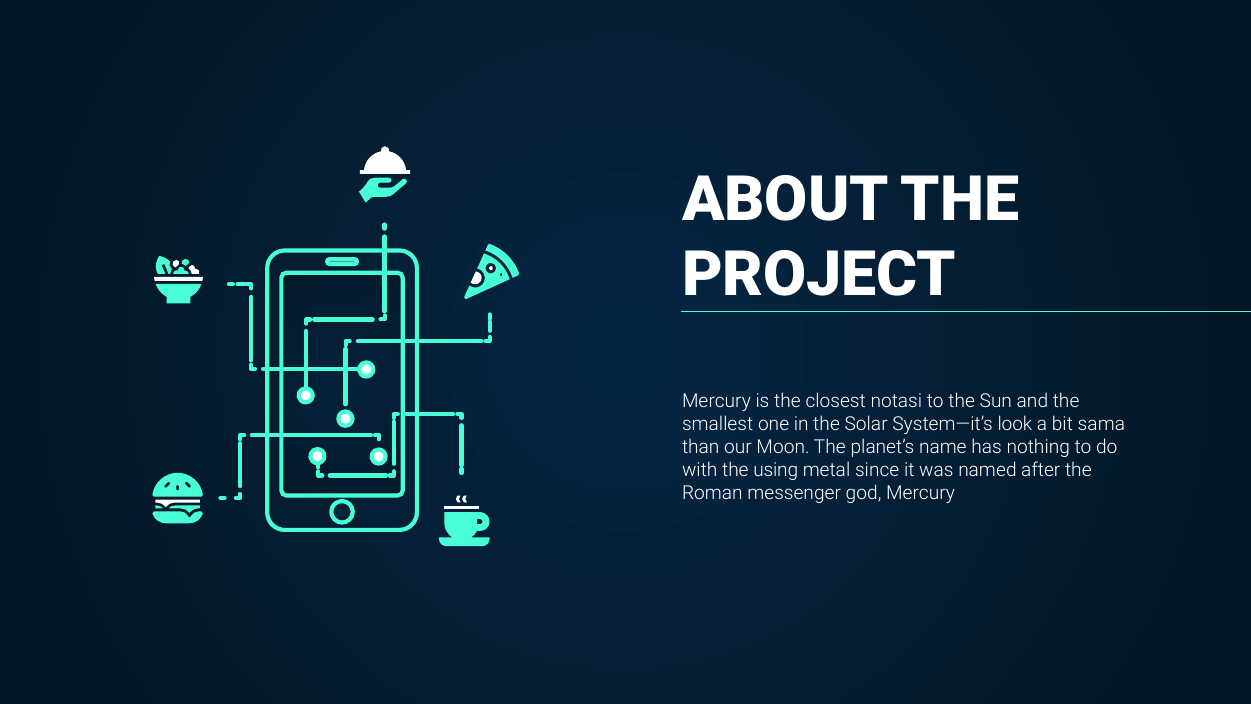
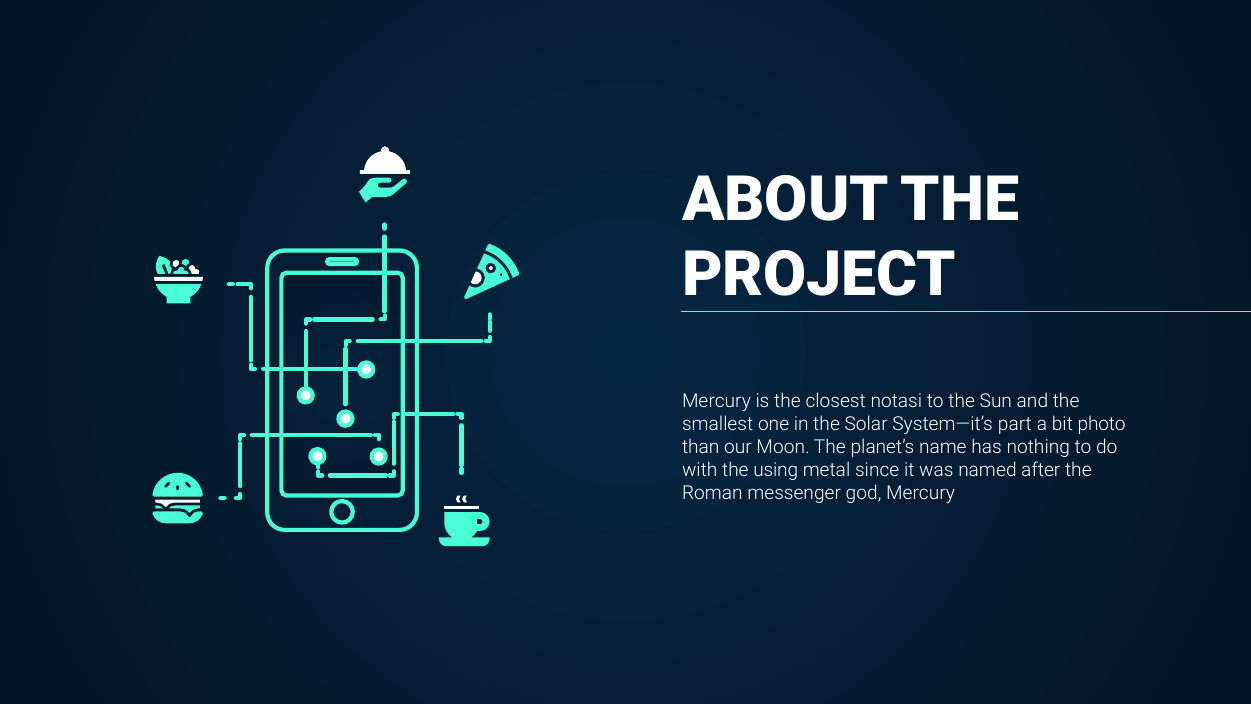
look: look -> part (1015, 424)
sama: sama -> photo (1102, 424)
